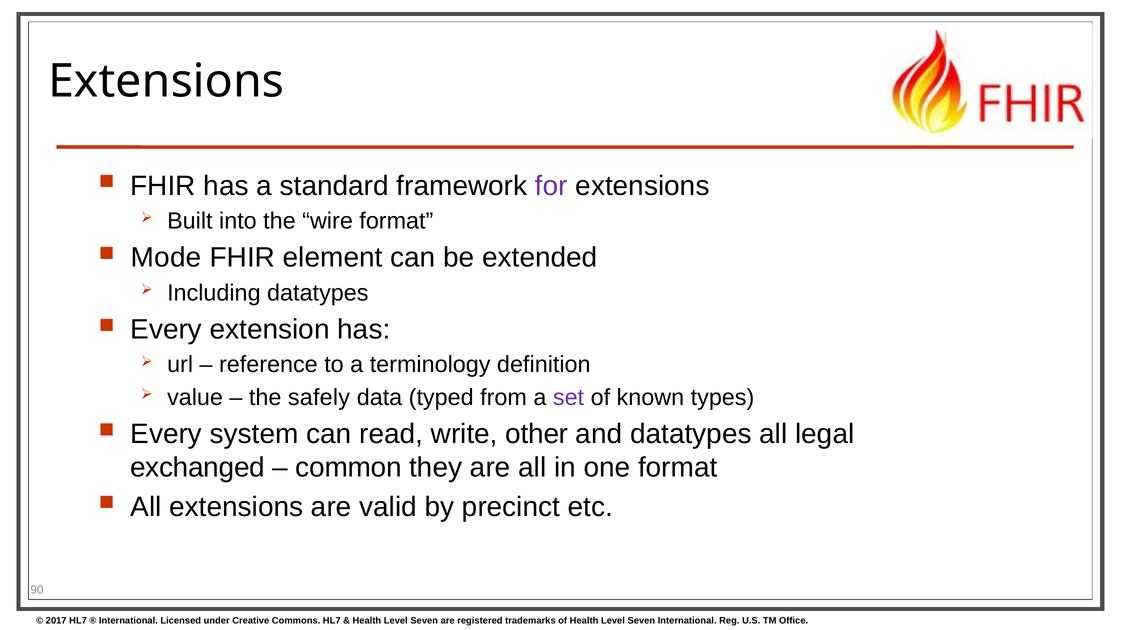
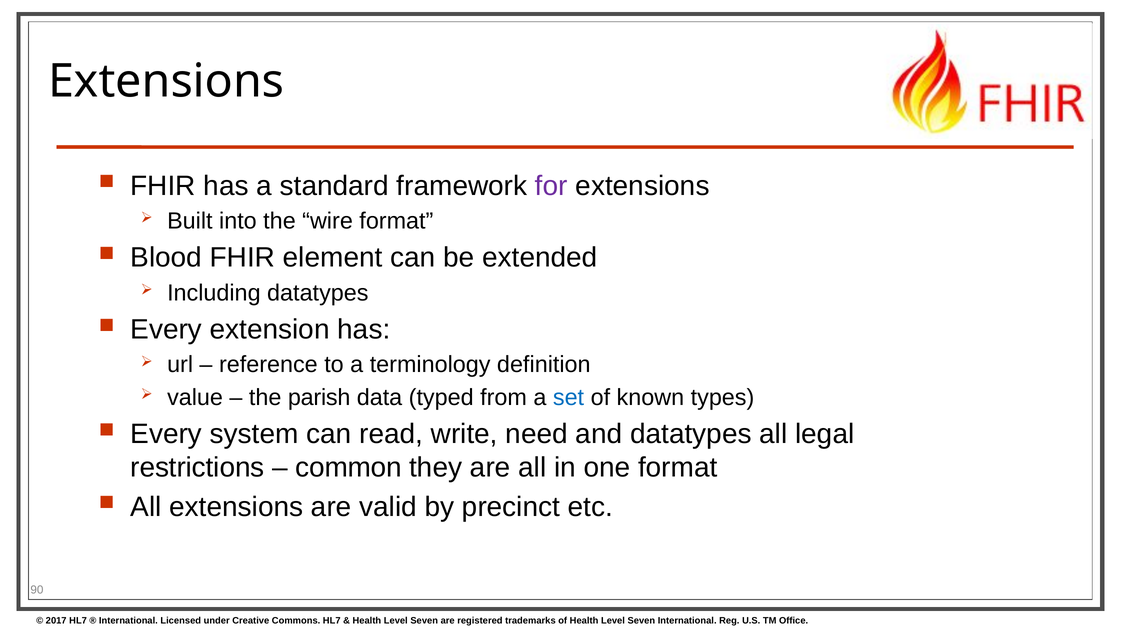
Mode: Mode -> Blood (166, 258)
safely: safely -> parish (319, 398)
set colour: purple -> blue (569, 398)
other: other -> need (537, 434)
exchanged: exchanged -> restrictions (197, 468)
